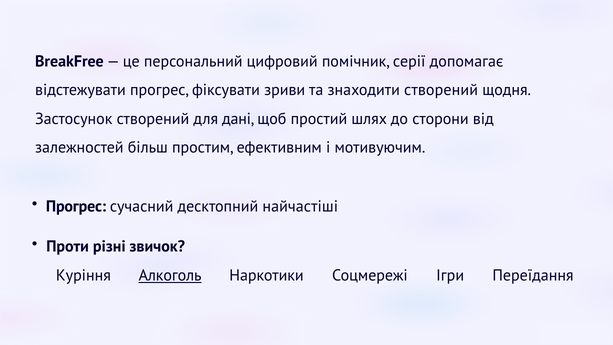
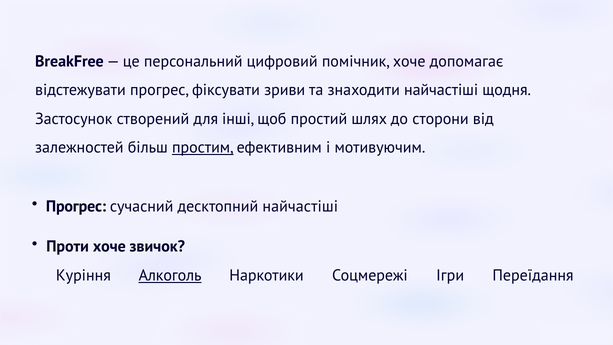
помічник серії: серії -> хоче (409, 61)
знаходити створений: створений -> найчастіші (441, 90)
дані: дані -> інші (238, 119)
простим underline: none -> present (203, 147)
Проти різні: різні -> хоче (109, 247)
